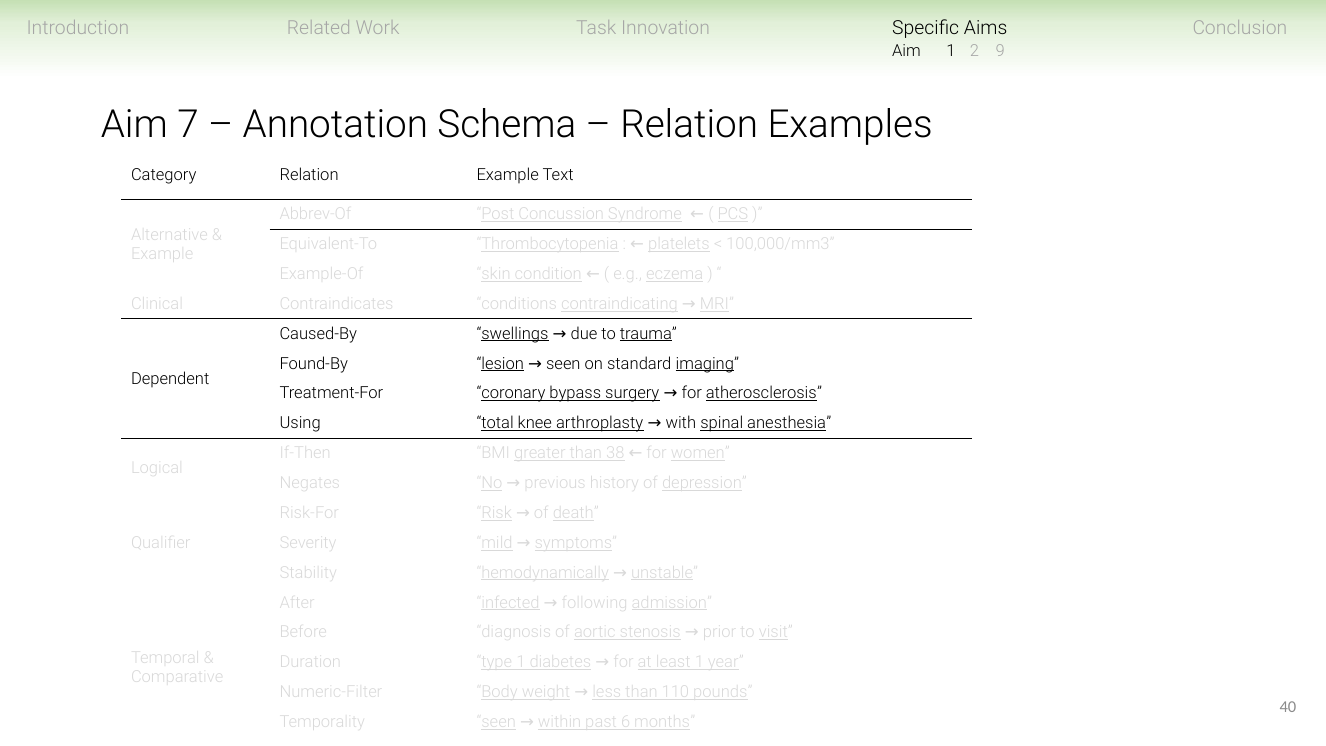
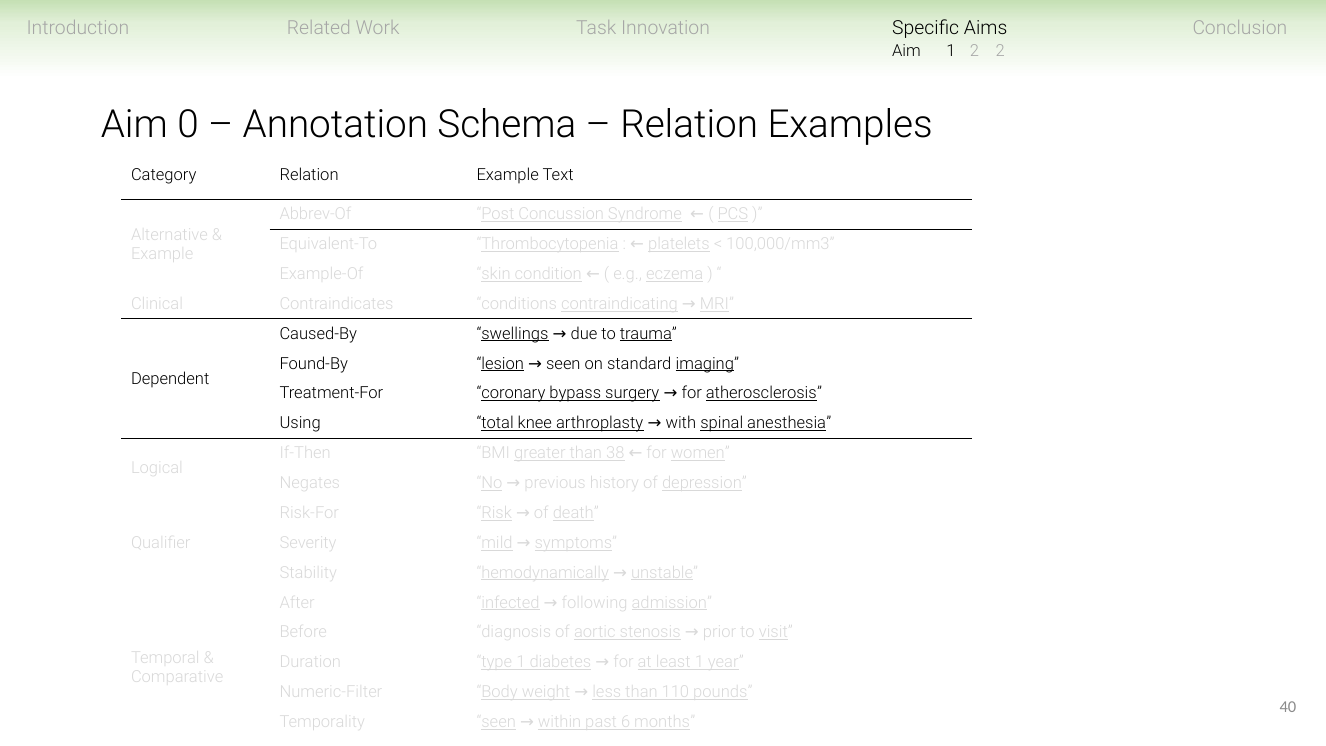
2 9: 9 -> 2 (1000, 51)
7: 7 -> 0 (188, 125)
